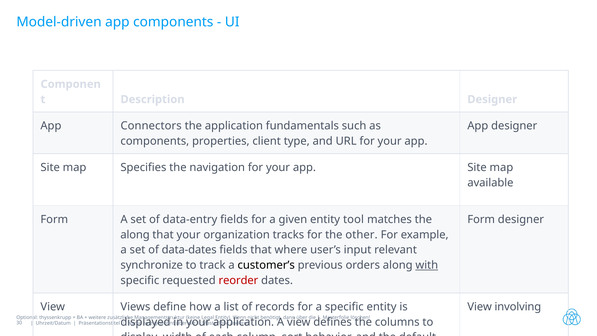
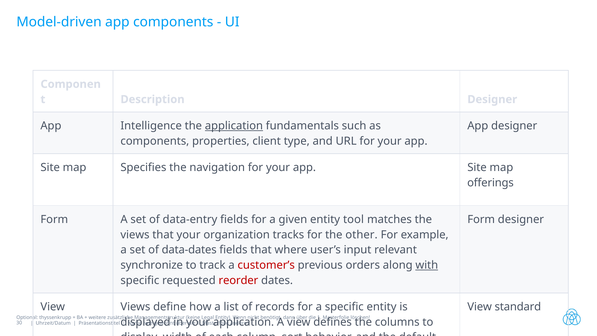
Connectors: Connectors -> Intelligence (151, 126)
application underline: none -> present (234, 126)
available: available -> offerings (490, 183)
along: along -> views (135, 235)
customer’s colour: black -> red (266, 265)
involving: involving -> standard (518, 307)
